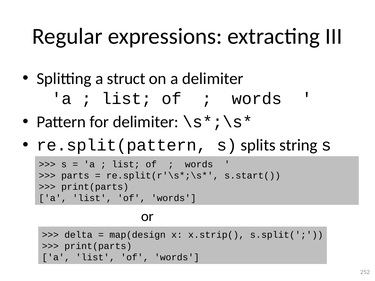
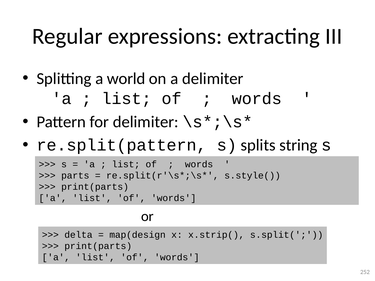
struct: struct -> world (126, 79)
s.start(: s.start( -> s.style( (252, 176)
